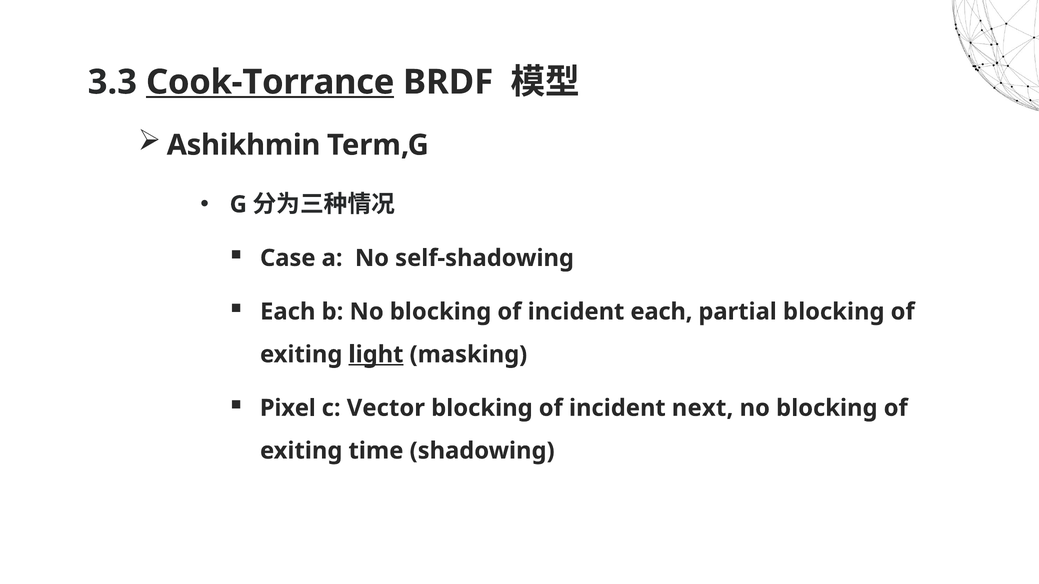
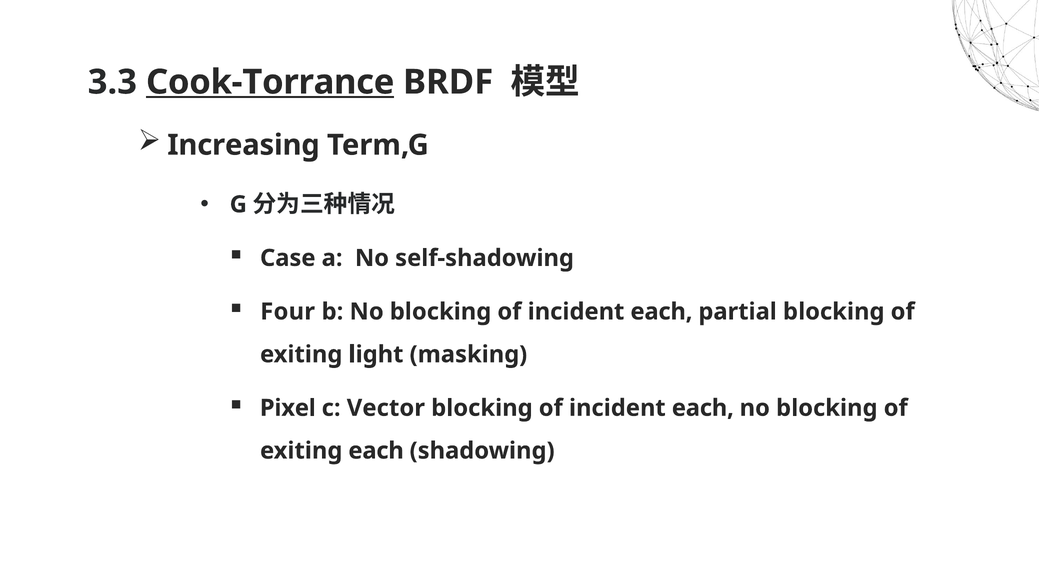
Ashikhmin: Ashikhmin -> Increasing (244, 145)
Each: Each -> Four (288, 312)
light underline: present -> none (376, 355)
next: next -> each (703, 408)
exiting time: time -> each (376, 451)
